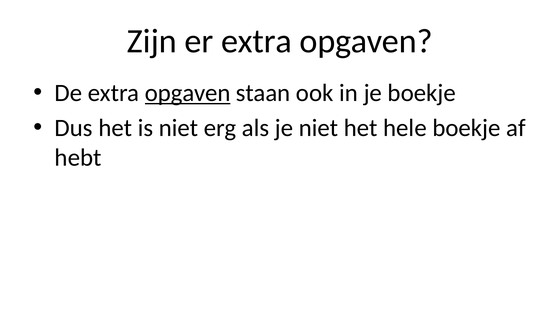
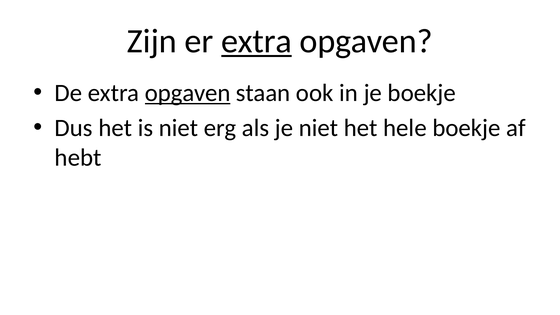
extra underline: none -> present (257, 41)
